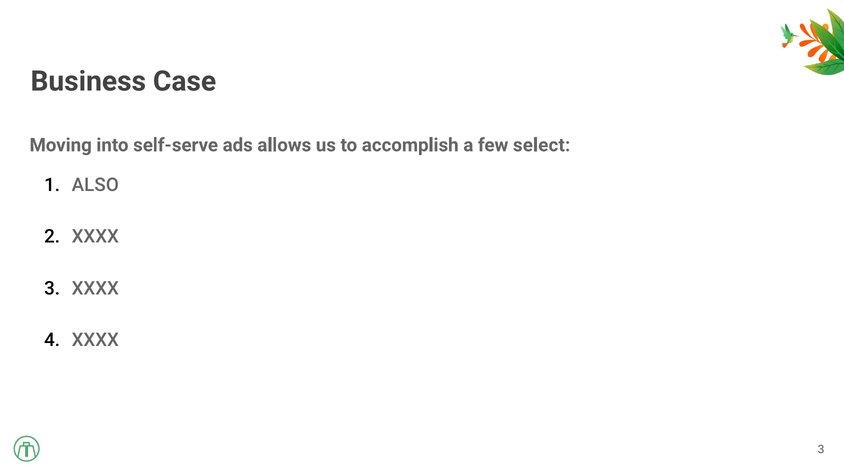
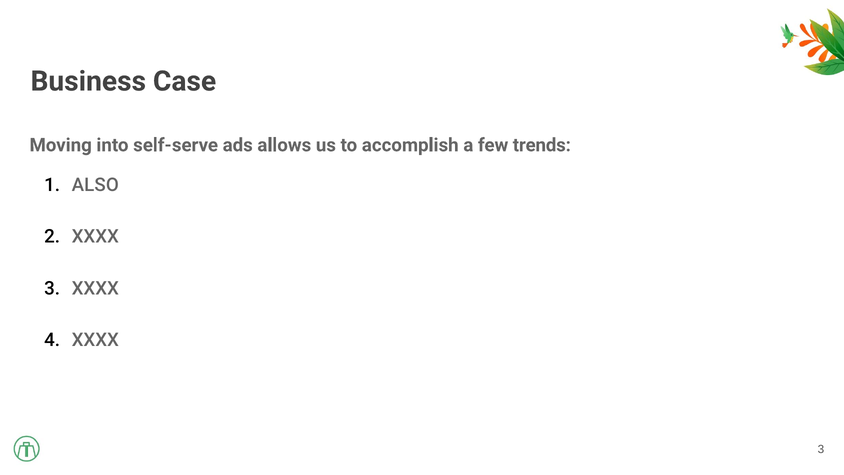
select: select -> trends (542, 145)
